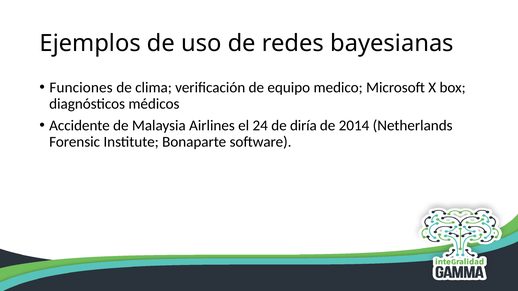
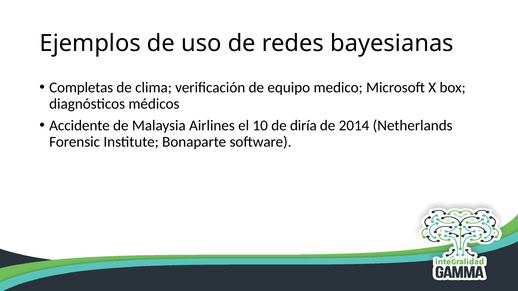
Funciones: Funciones -> Completas (81, 88)
24: 24 -> 10 (260, 126)
